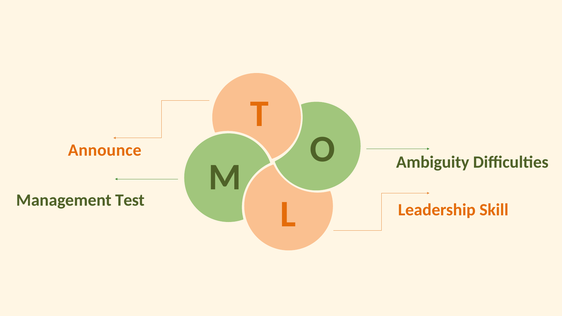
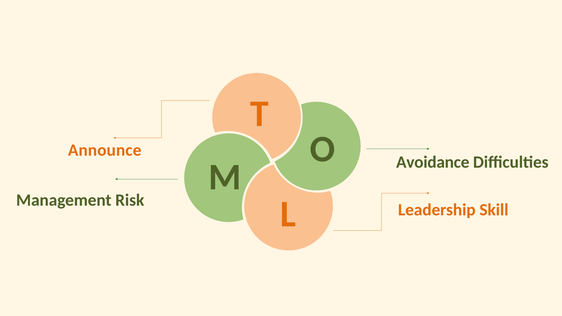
Ambiguity: Ambiguity -> Avoidance (433, 162)
Test: Test -> Risk (130, 200)
